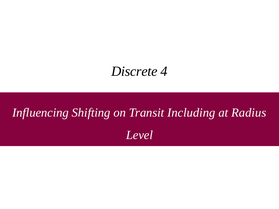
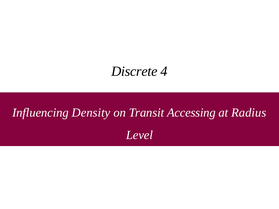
Shifting: Shifting -> Density (91, 113)
Including: Including -> Accessing (191, 113)
